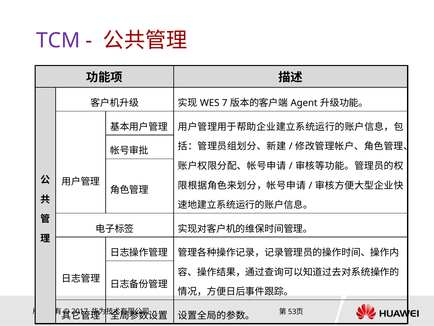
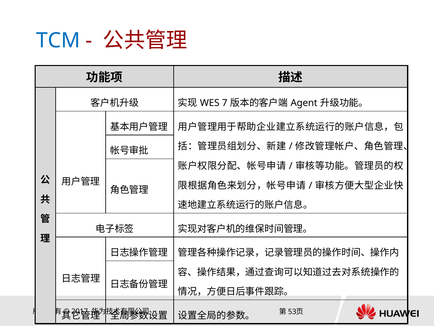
TCM colour: purple -> blue (58, 40)
